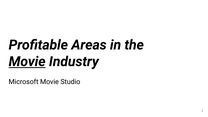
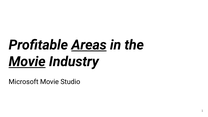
Areas underline: none -> present (89, 45)
